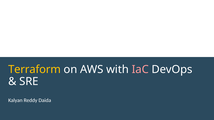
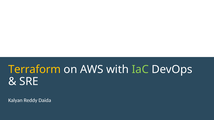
IaC colour: pink -> light green (140, 70)
